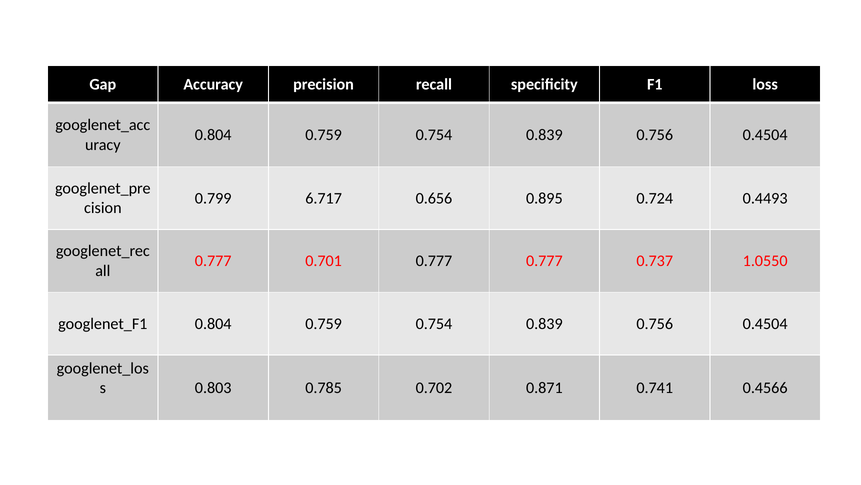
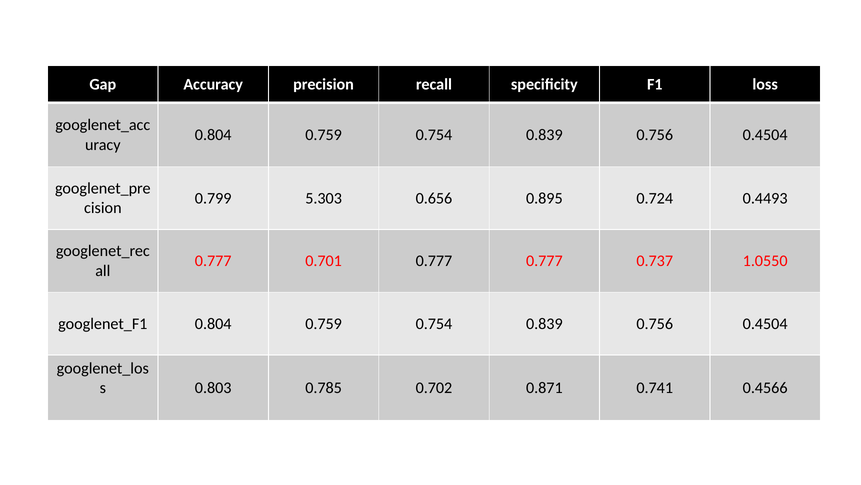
6.717: 6.717 -> 5.303 (324, 198)
